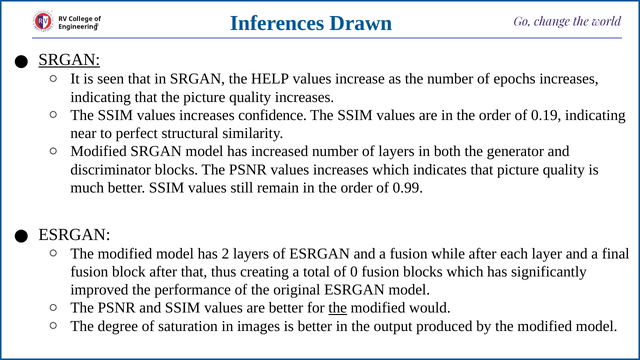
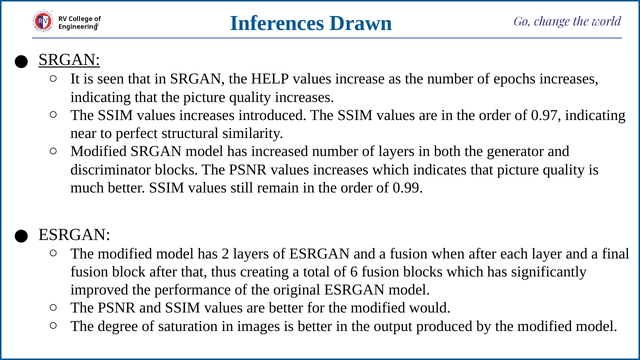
confidence: confidence -> introduced (273, 115)
0.19: 0.19 -> 0.97 (546, 115)
while: while -> when (448, 254)
0: 0 -> 6 (354, 272)
the underline: present -> none (338, 308)
